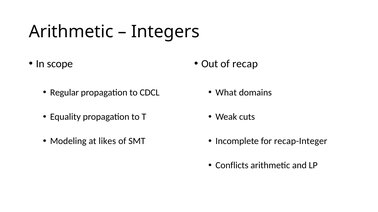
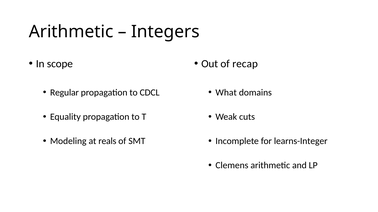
likes: likes -> reals (107, 141)
recap-Integer: recap-Integer -> learns-Integer (301, 141)
Conflicts: Conflicts -> Clemens (232, 166)
